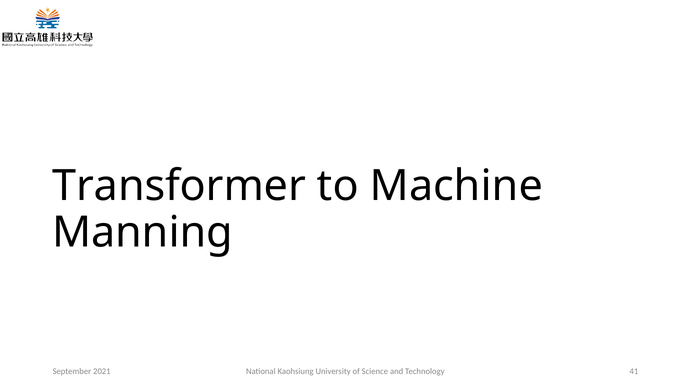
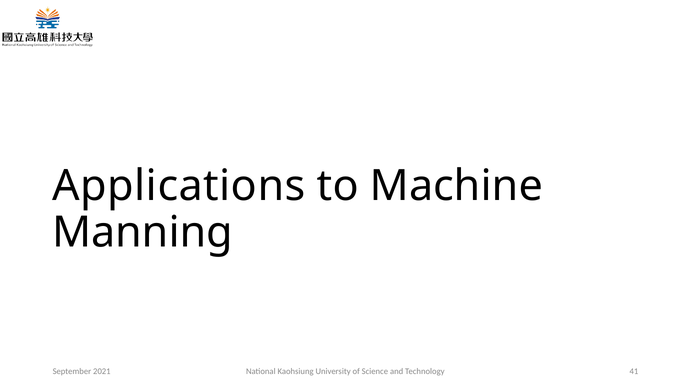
Transformer: Transformer -> Applications (179, 186)
